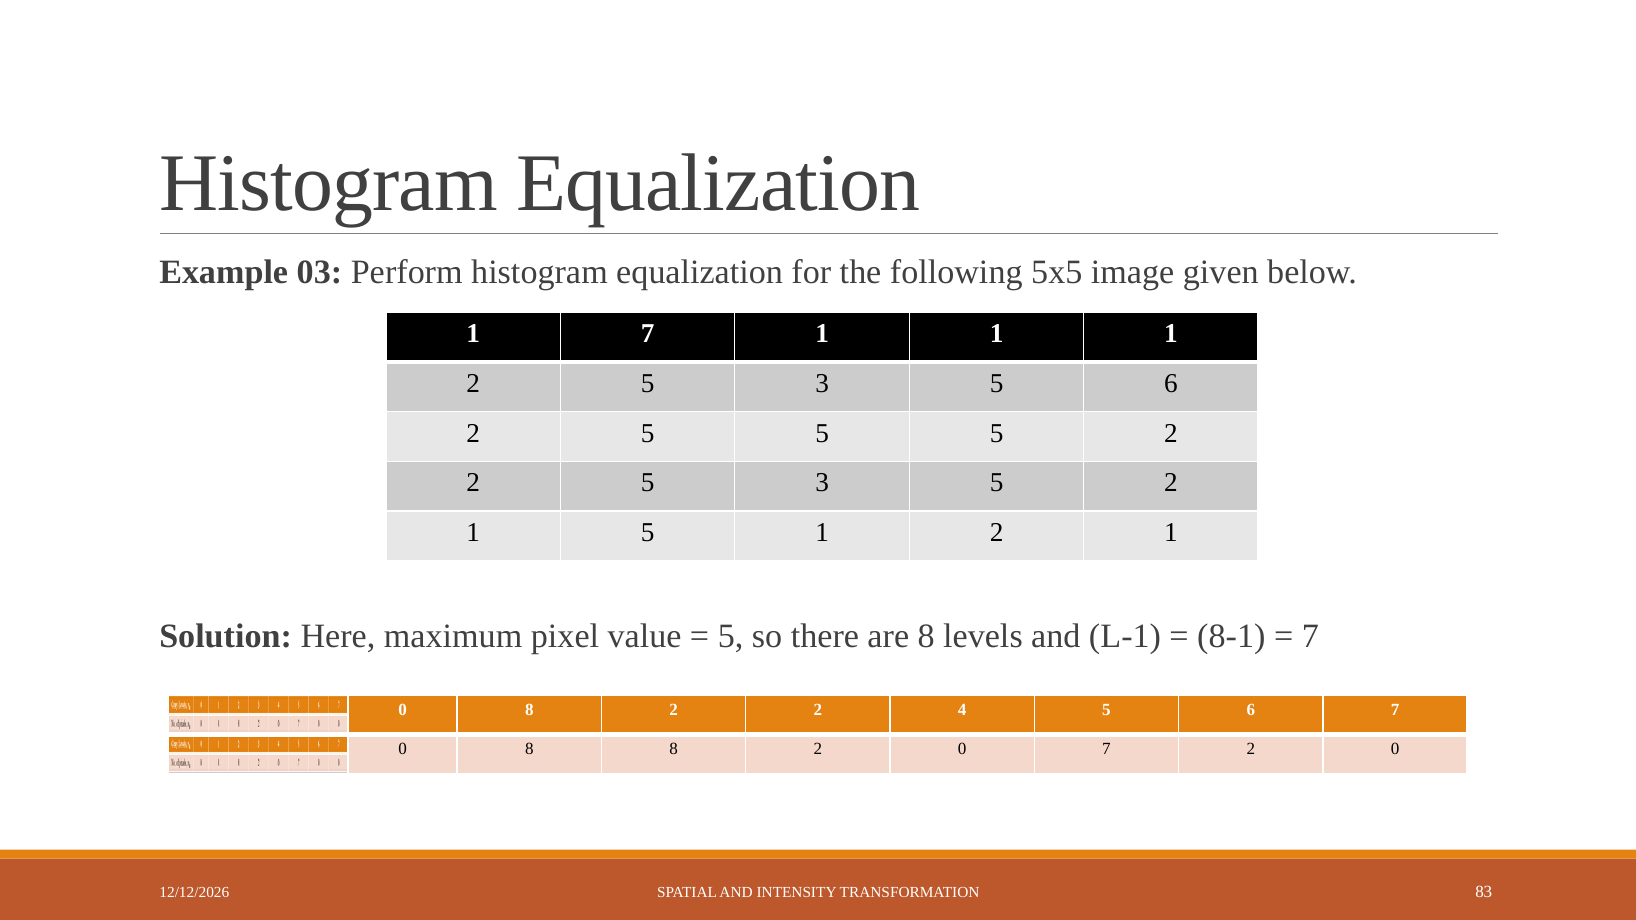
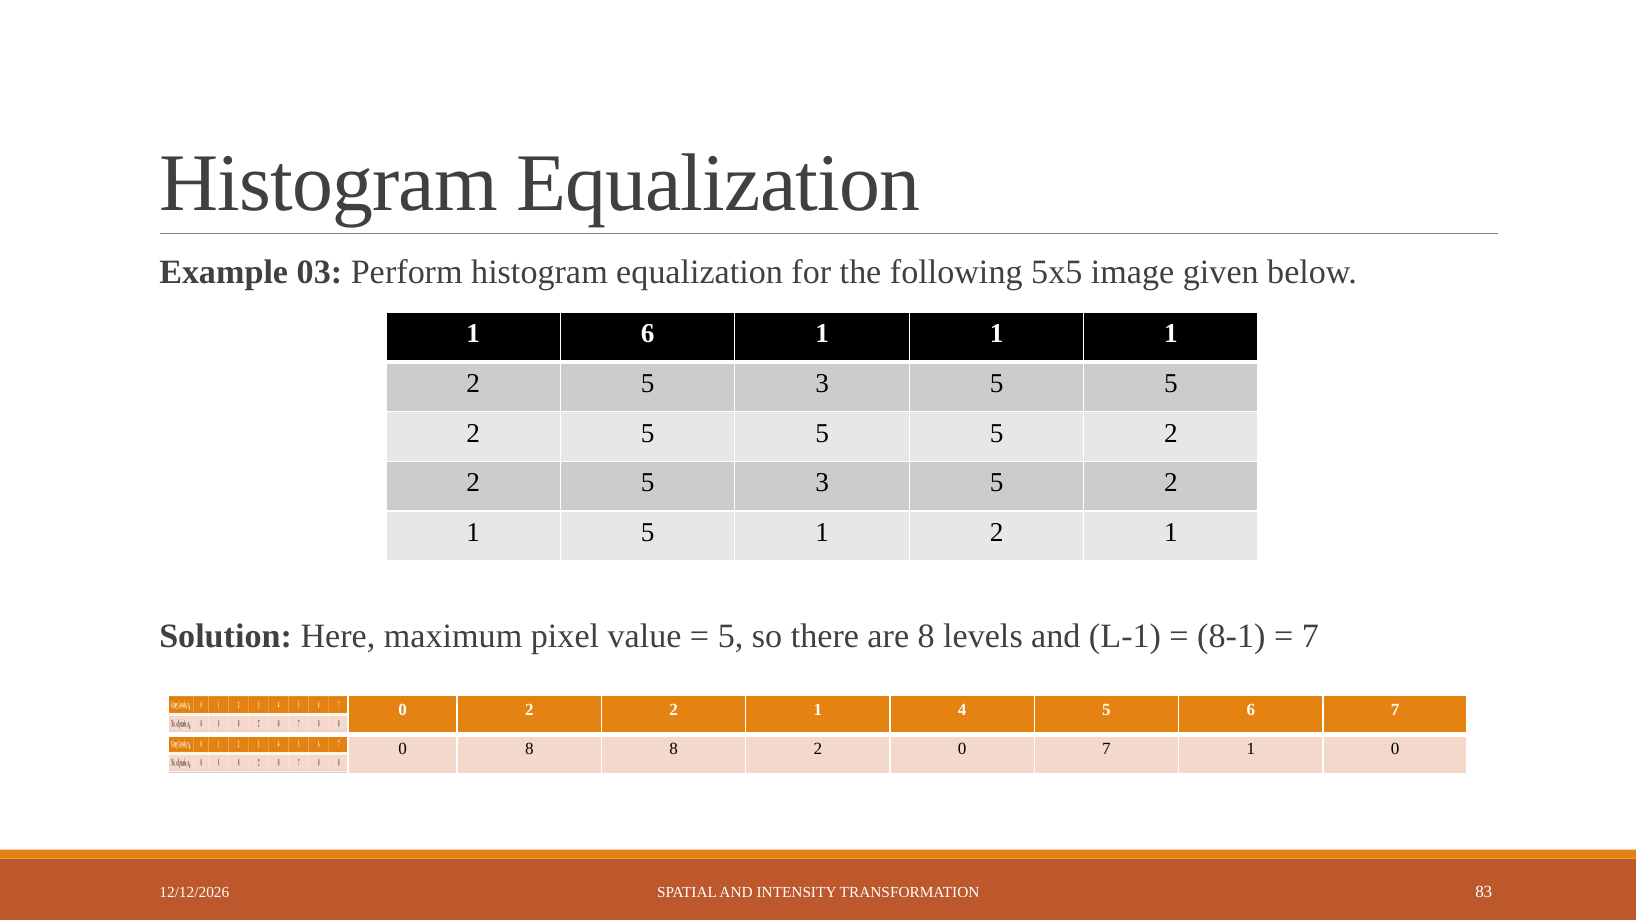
1 7: 7 -> 6 (648, 334)
3 5 6: 6 -> 5 (1171, 384)
8: 8 -> 2 (529, 710)
2: 2 -> 1 (818, 710)
7 2: 2 -> 1 (1251, 749)
